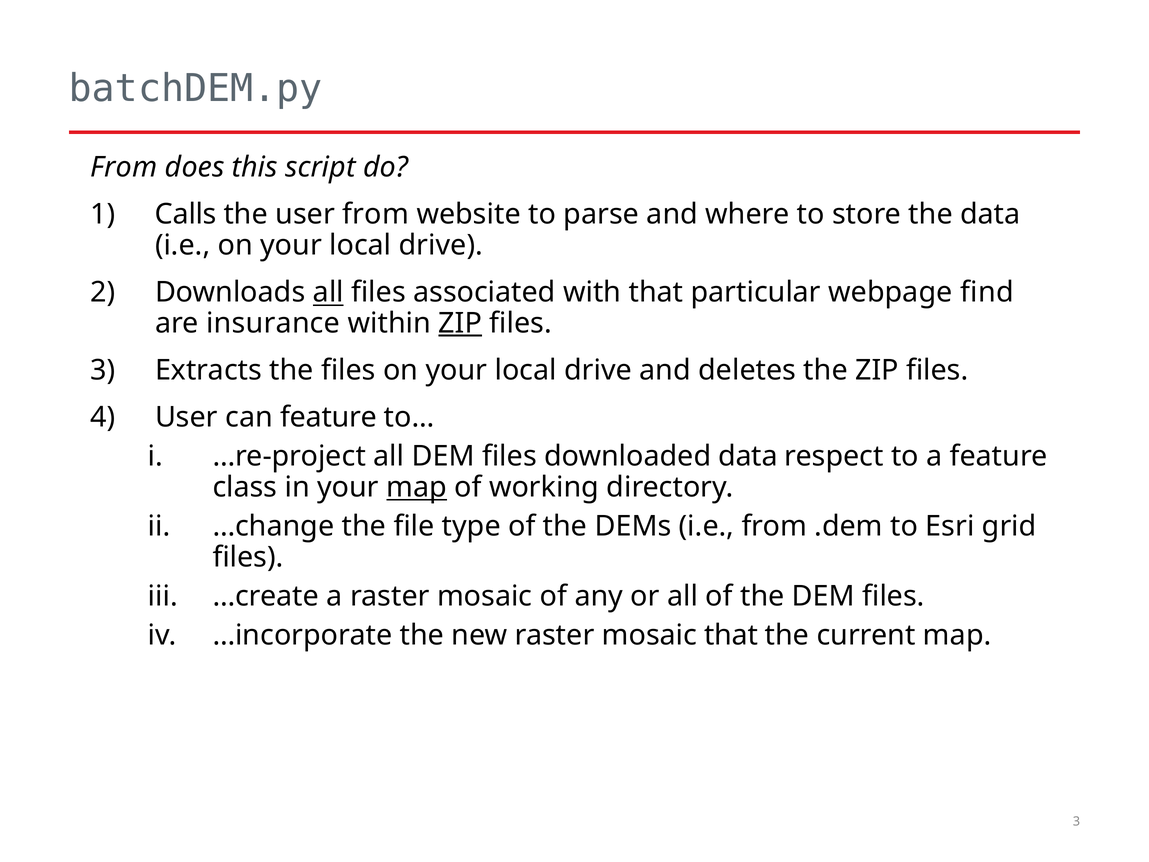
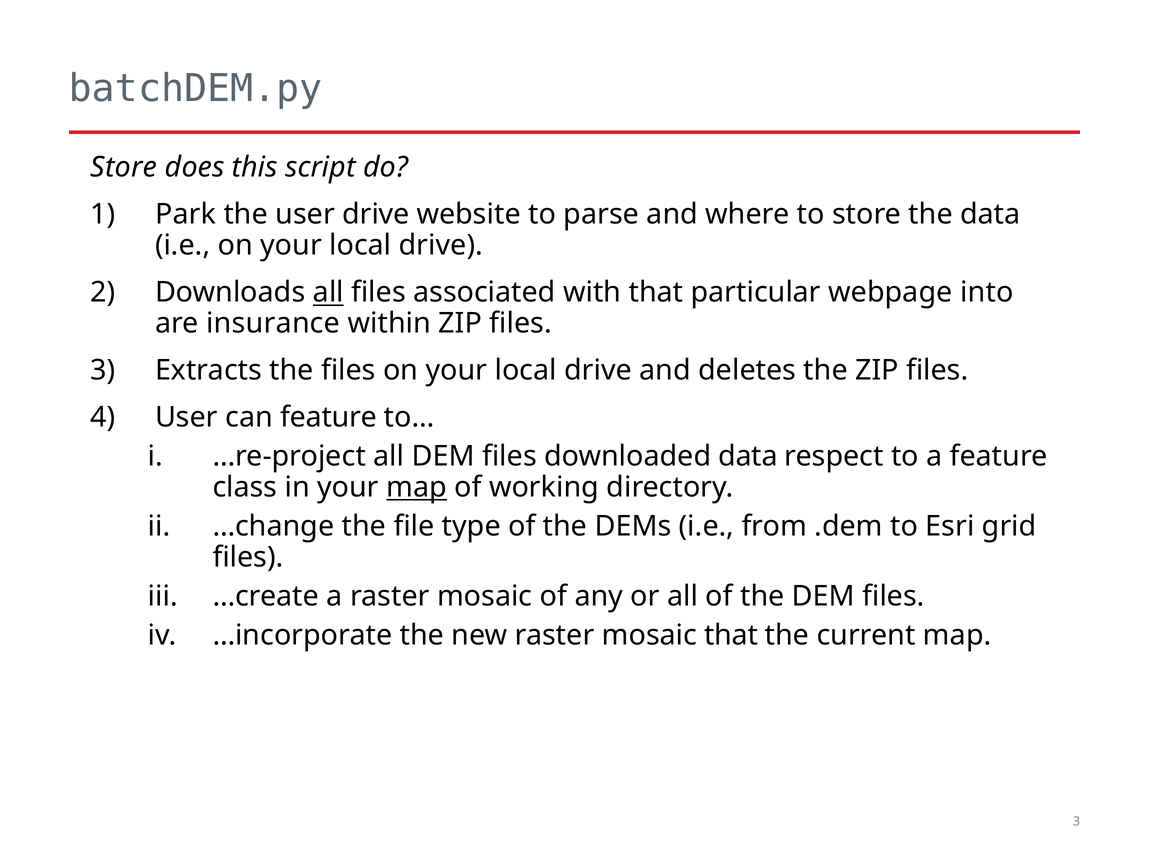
From: From -> Store (124, 167)
Calls: Calls -> Park (186, 214)
user from: from -> drive (376, 214)
find: find -> into (987, 292)
ZIP underline: present -> none (460, 323)
